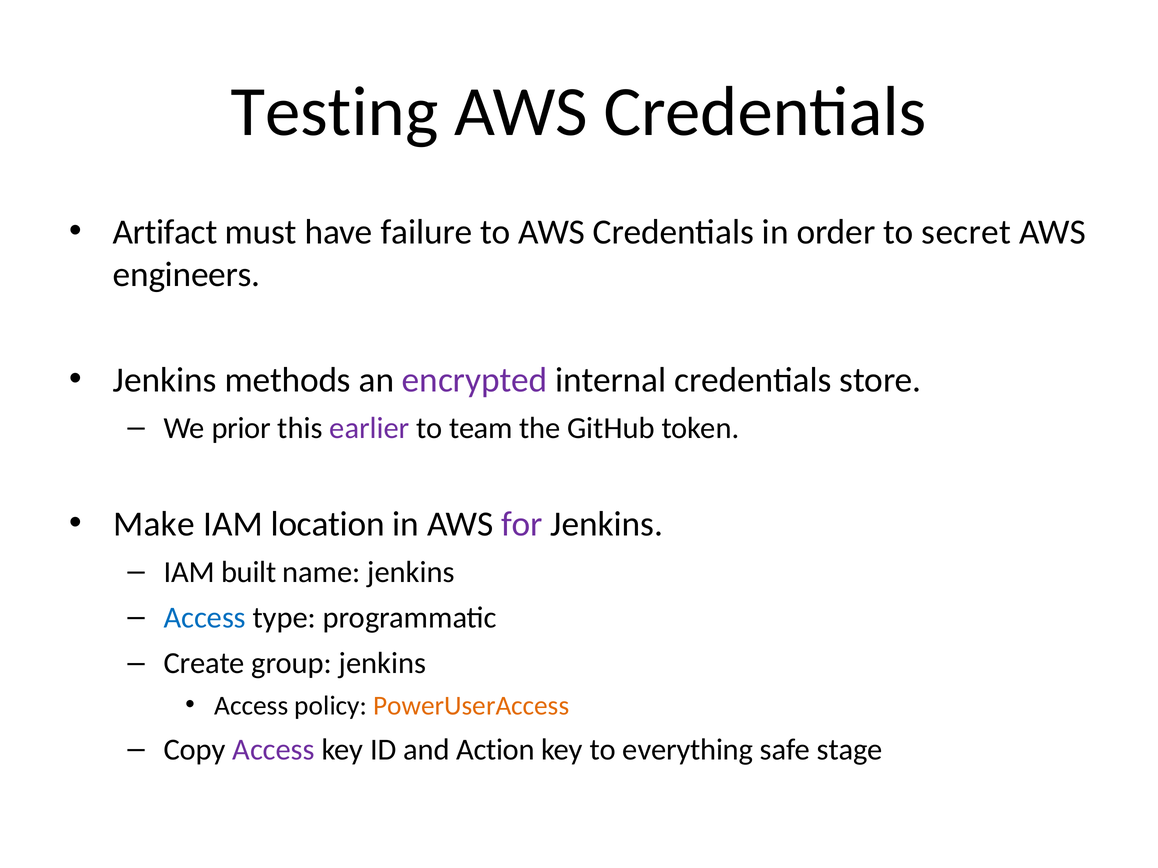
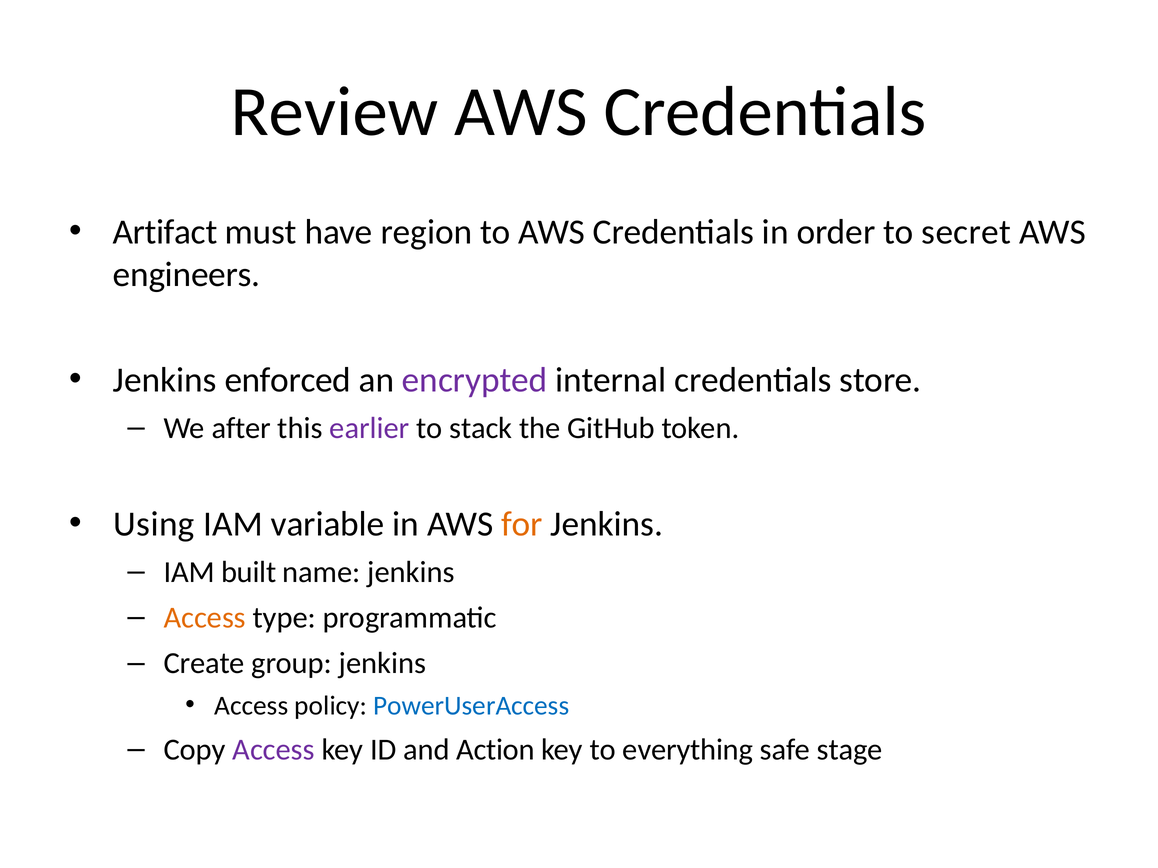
Testing: Testing -> Review (334, 112)
failure: failure -> region (427, 232)
methods: methods -> enforced (288, 380)
prior: prior -> after (241, 428)
team: team -> stack (481, 428)
Make: Make -> Using (154, 524)
location: location -> variable (328, 524)
for colour: purple -> orange (522, 524)
Access colour: blue -> orange (205, 618)
PowerUserAccess colour: orange -> blue (471, 706)
